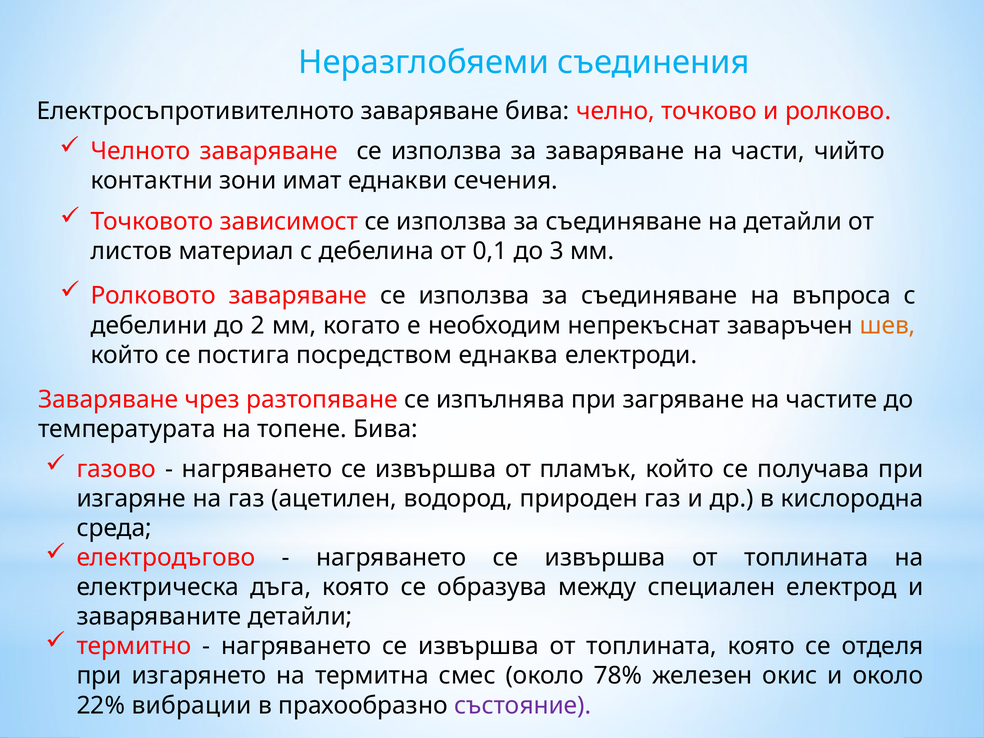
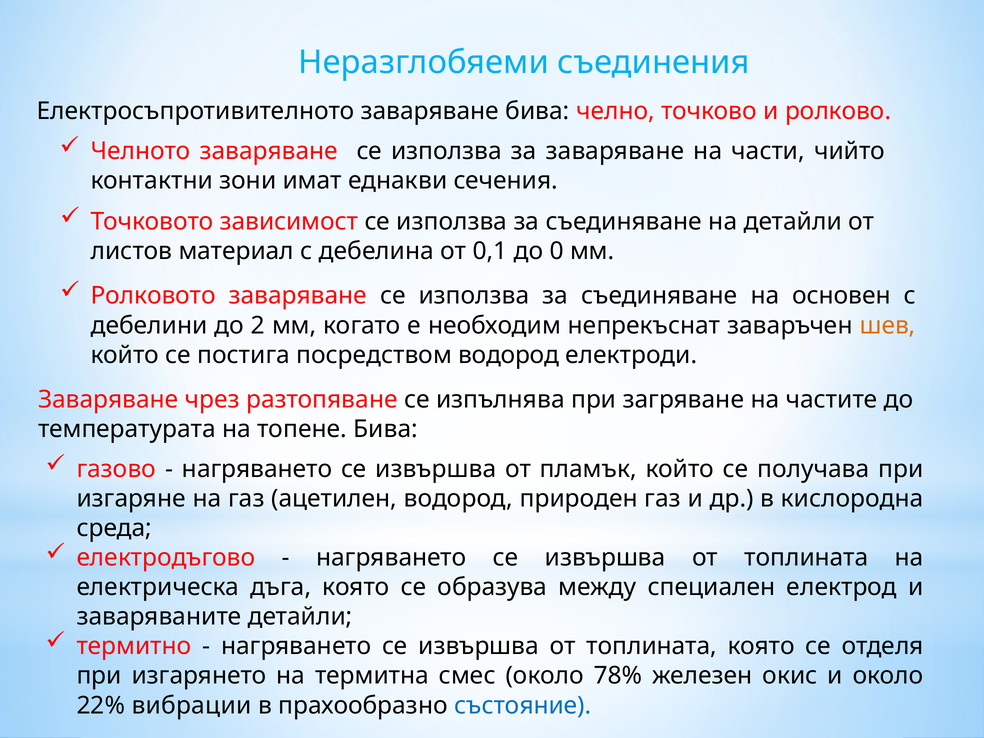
3: 3 -> 0 (557, 251)
въпроса: въпроса -> основен (842, 296)
посредством еднаква: еднаква -> водород (509, 355)
състояние colour: purple -> blue (523, 705)
